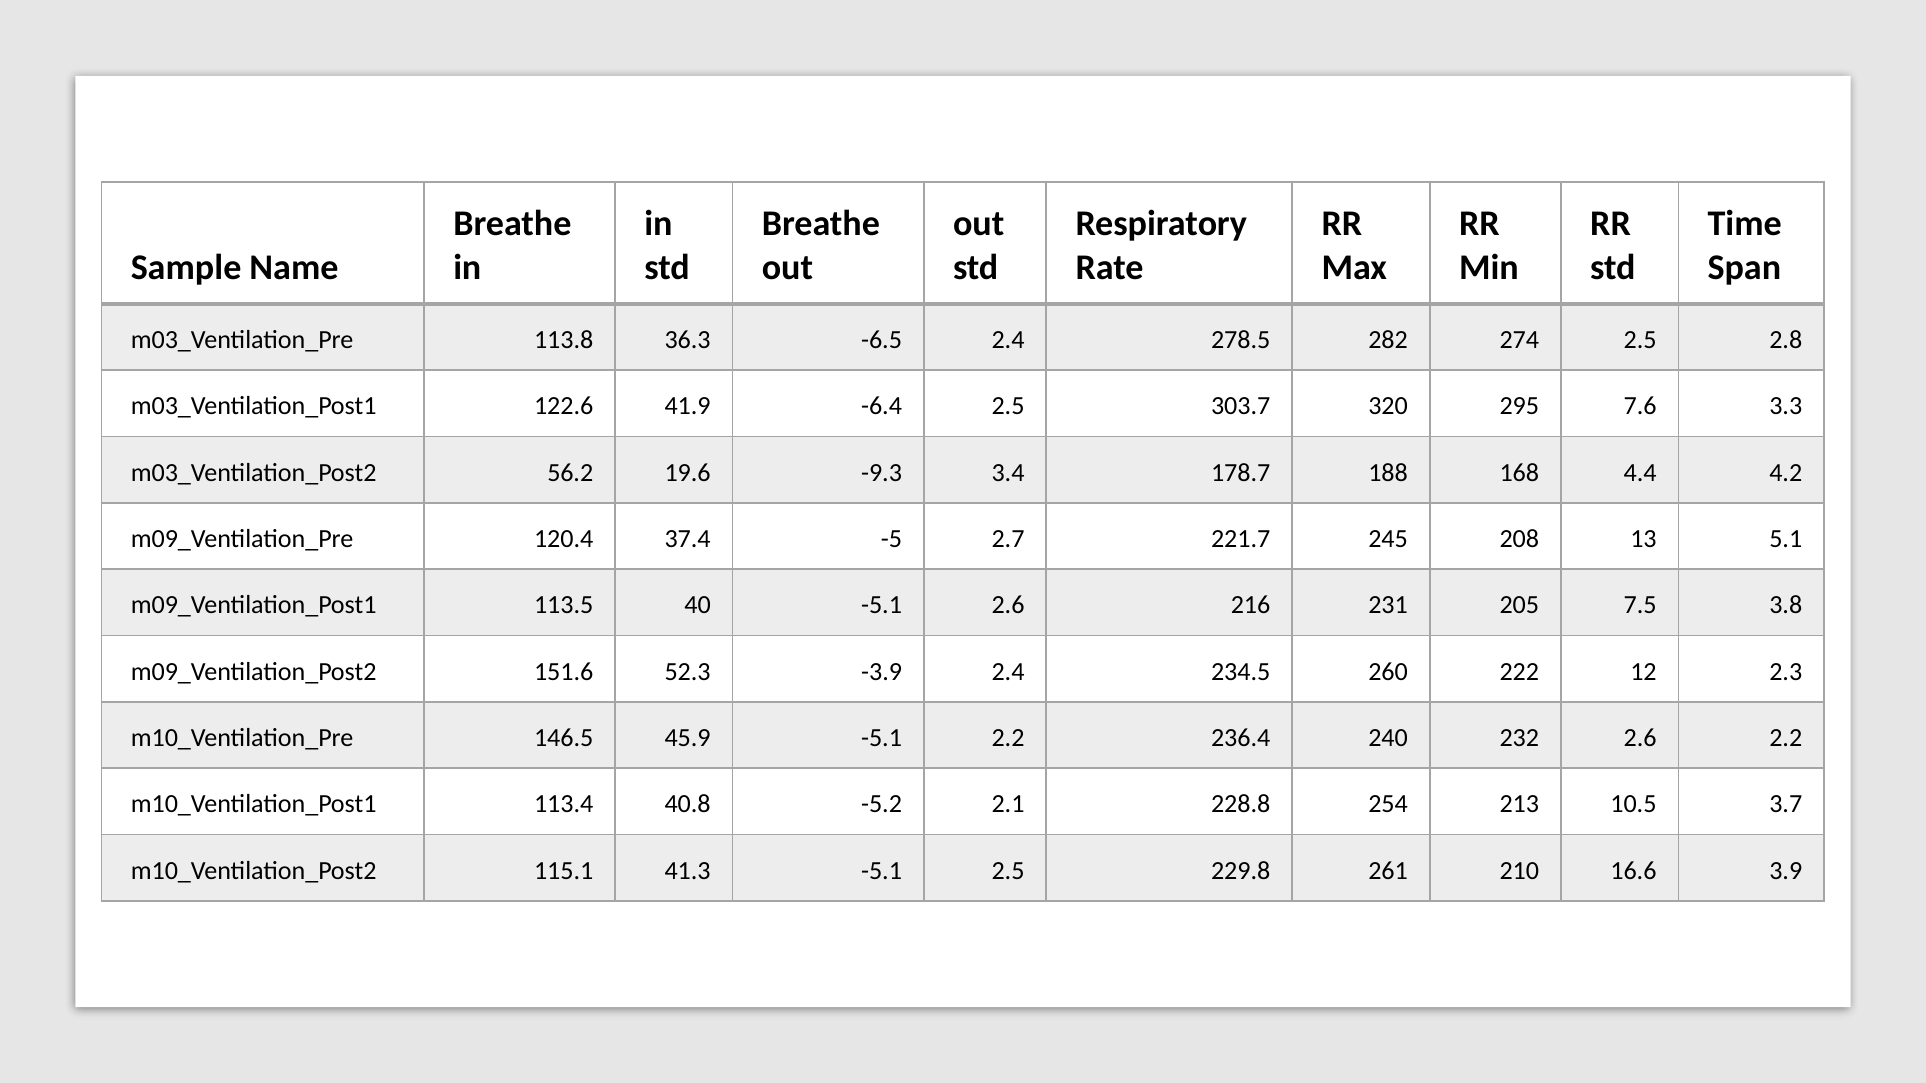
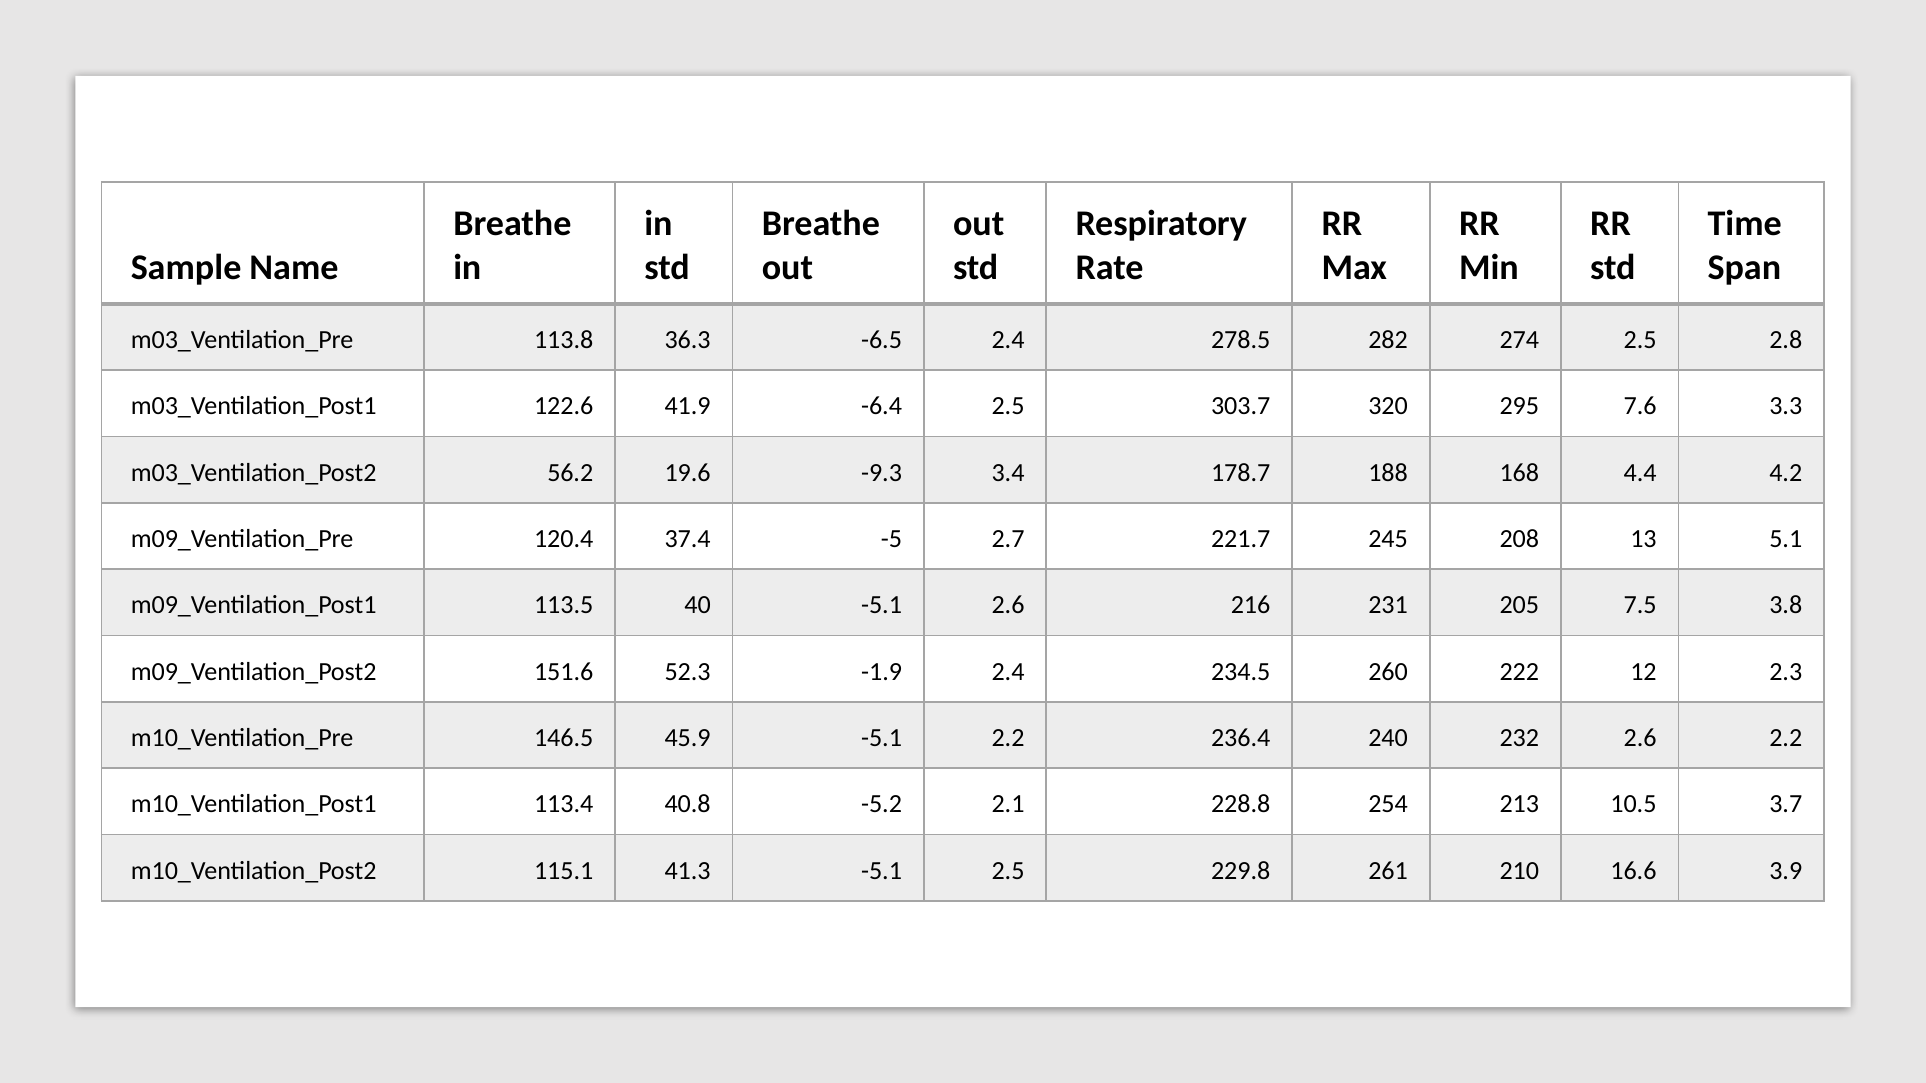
-3.9: -3.9 -> -1.9 (882, 672)
